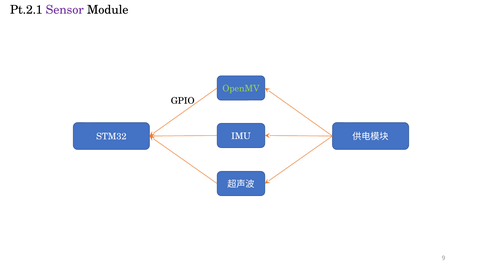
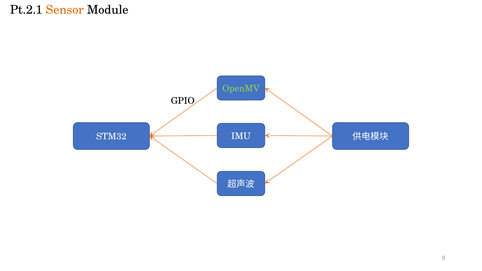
Sensor colour: purple -> orange (65, 10)
